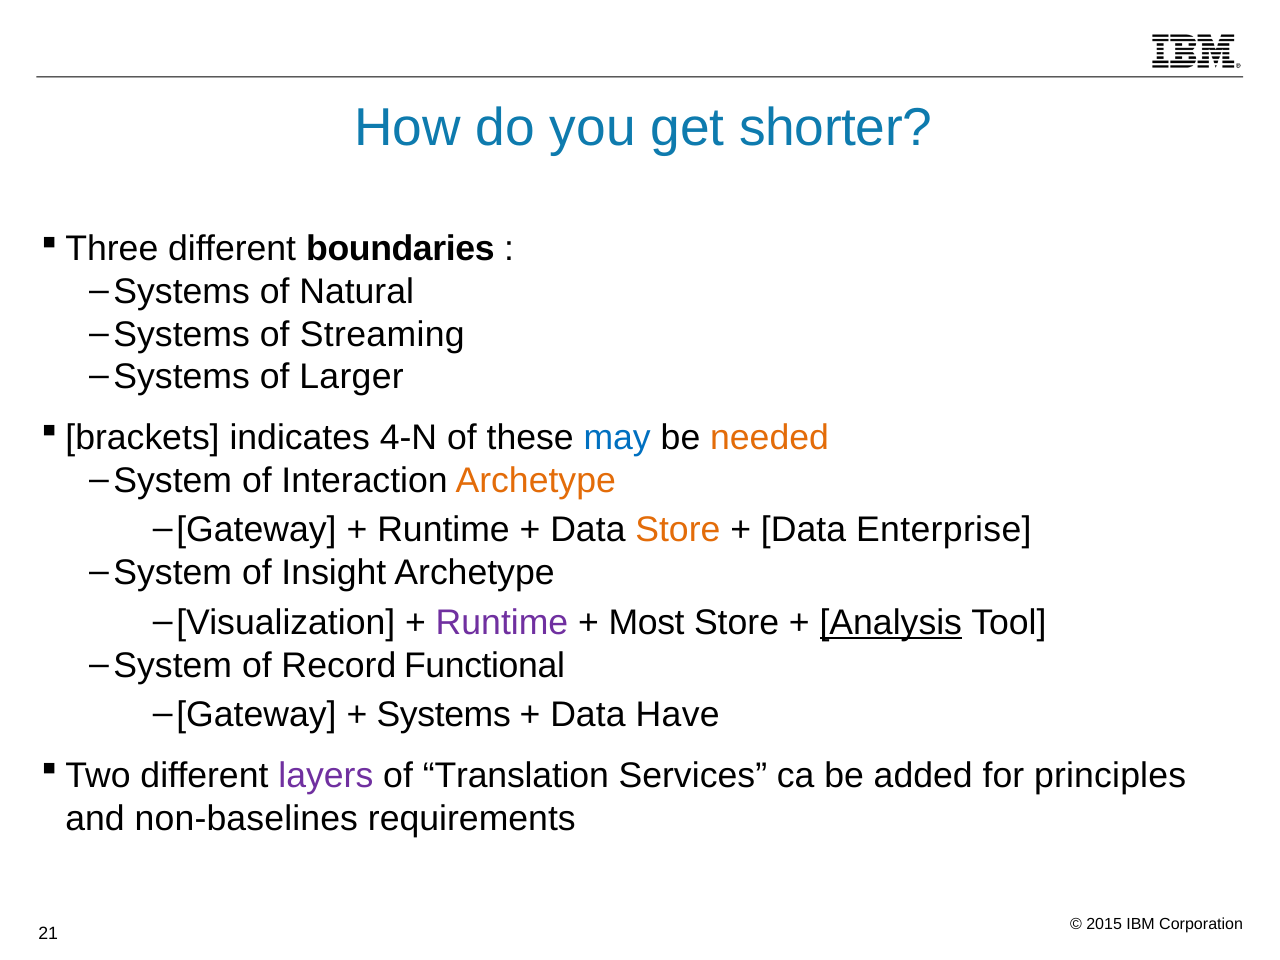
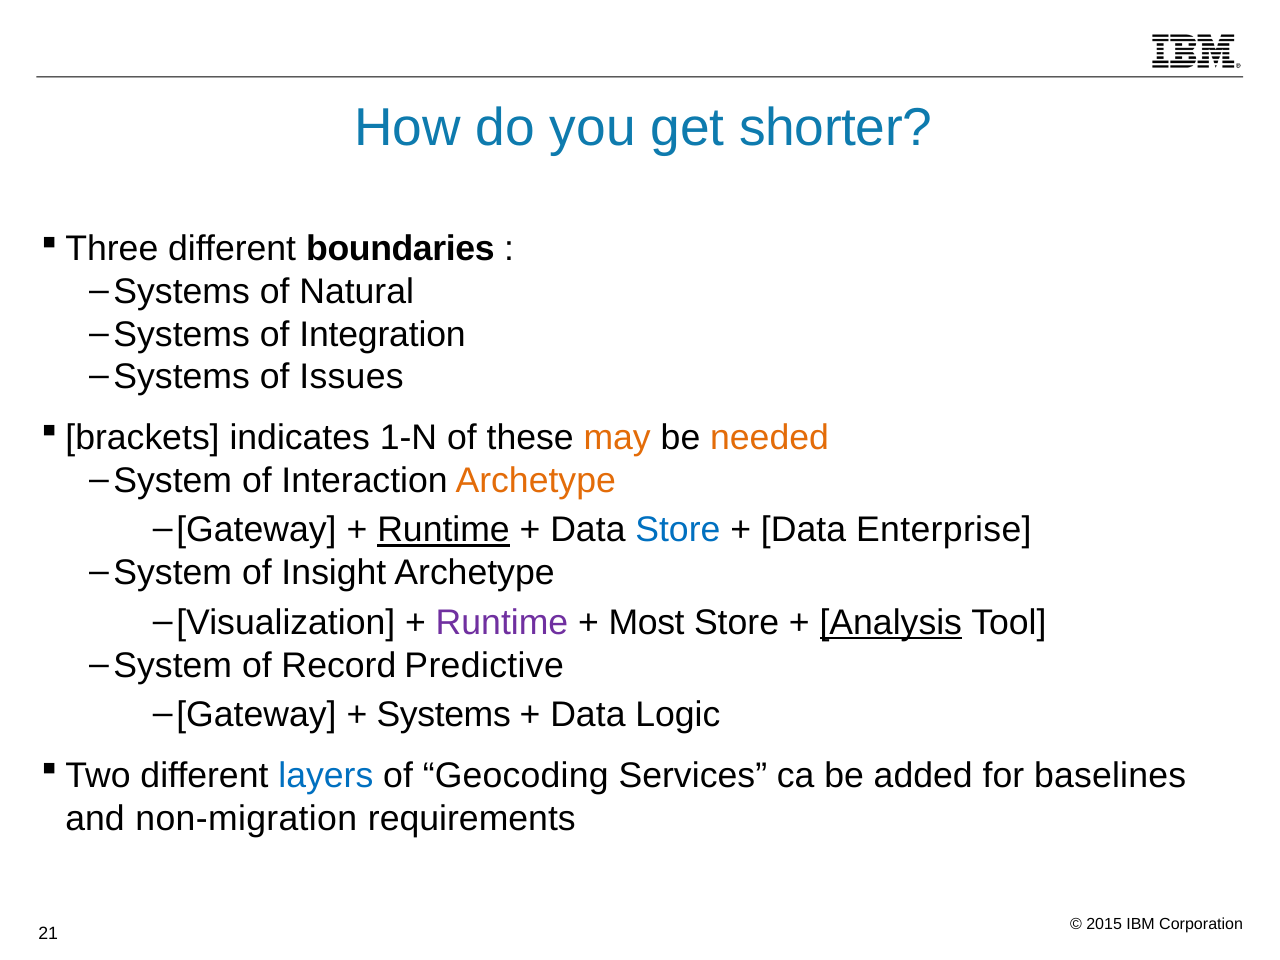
Streaming: Streaming -> Integration (383, 335)
Larger: Larger -> Issues (352, 377)
4-N: 4-N -> 1-N (408, 438)
may colour: blue -> orange (617, 438)
Runtime underline: none -> present (444, 530)
Store colour: orange -> blue (678, 530)
Functional: Functional -> Predictive (484, 665)
Have: Have -> Logic (678, 715)
layers colour: purple -> blue (326, 776)
Translation: Translation -> Geocoding (516, 776)
principles: principles -> baselines (1110, 776)
non-baselines: non-baselines -> non-migration (246, 818)
